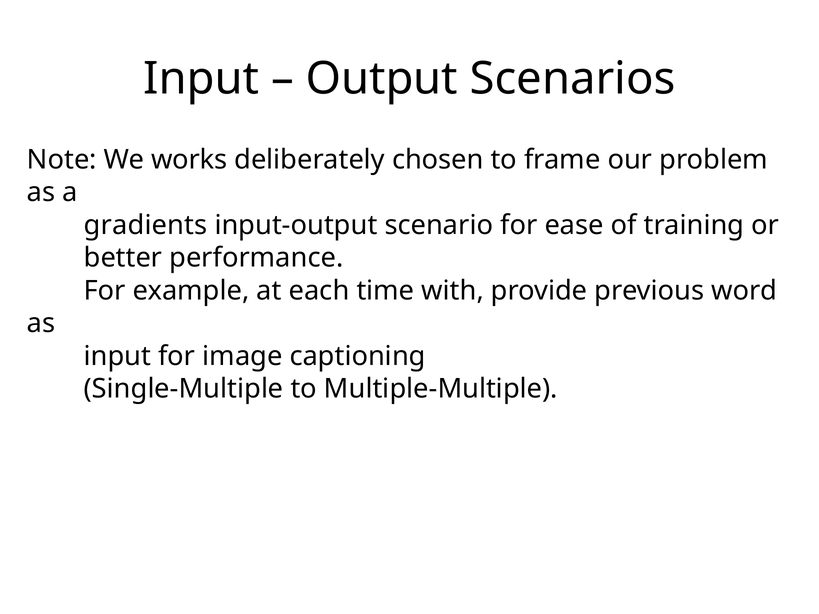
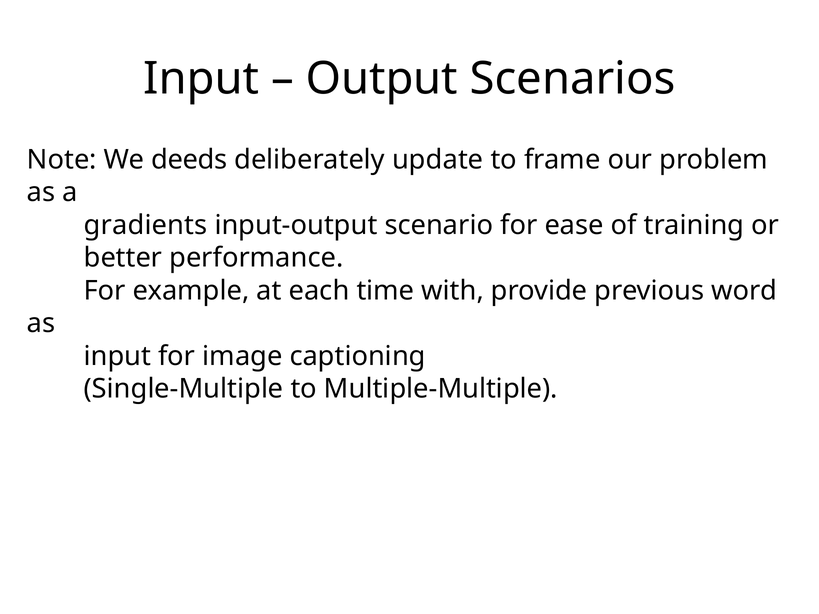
works: works -> deeds (189, 160)
chosen: chosen -> update (438, 160)
